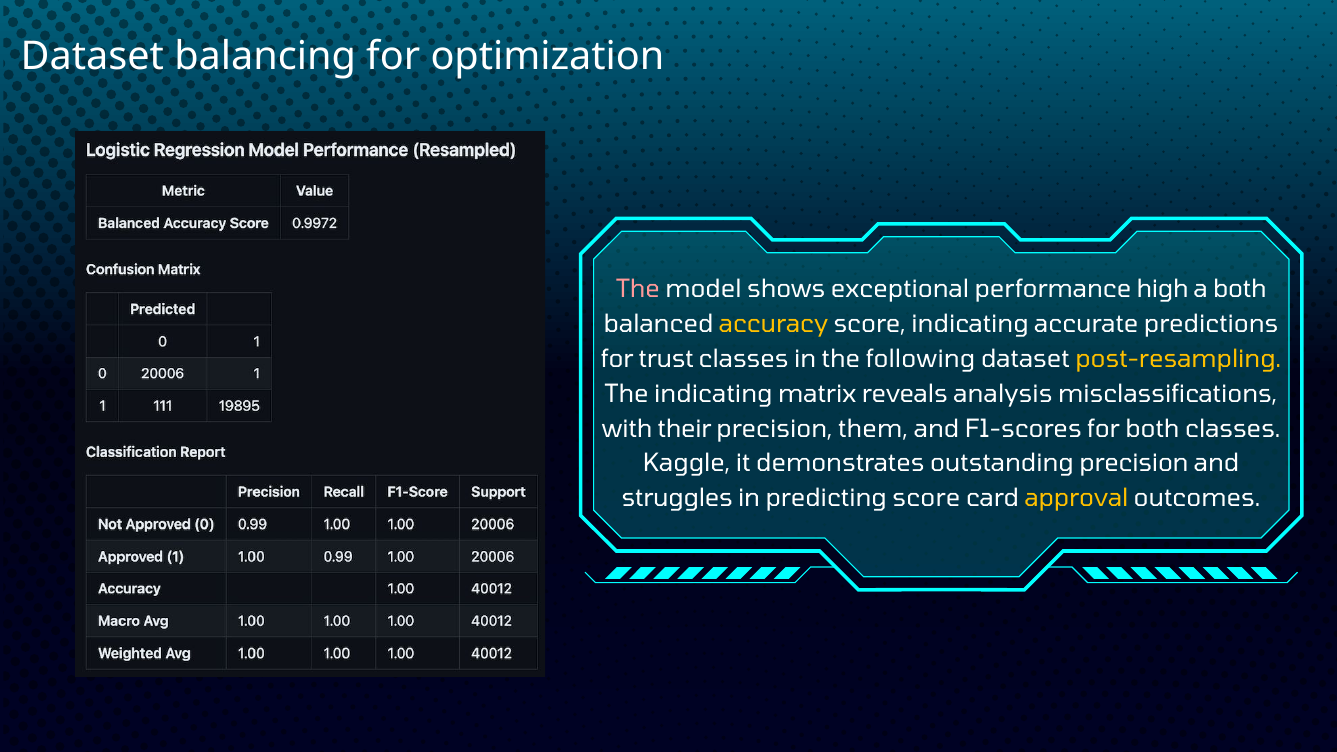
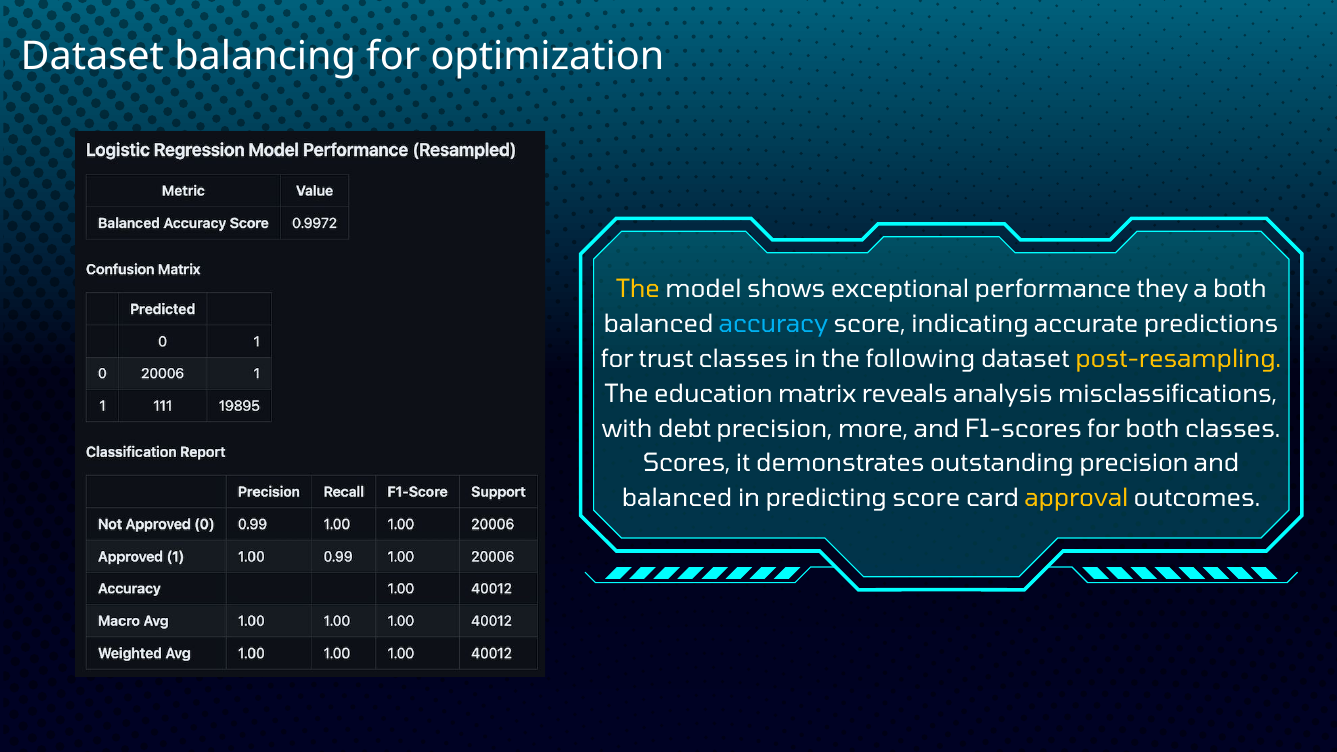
The colour: pink -> yellow (638, 289)
high: high -> they (1163, 289)
accuracy colour: yellow -> light blue (774, 324)
The indicating: indicating -> education (713, 394)
their: their -> debt (685, 429)
them: them -> more (873, 429)
Kaggle: Kaggle -> Scores (687, 464)
struggles: struggles -> balanced (677, 499)
